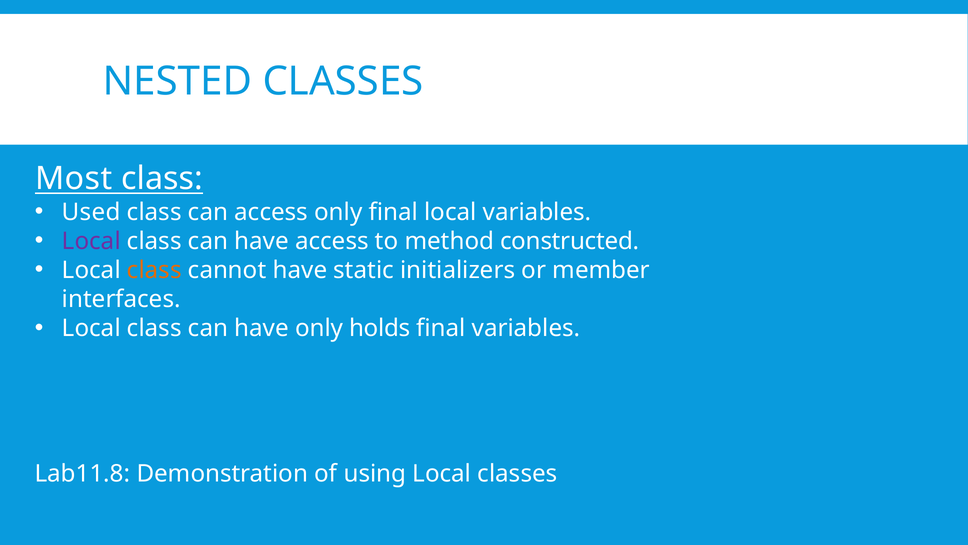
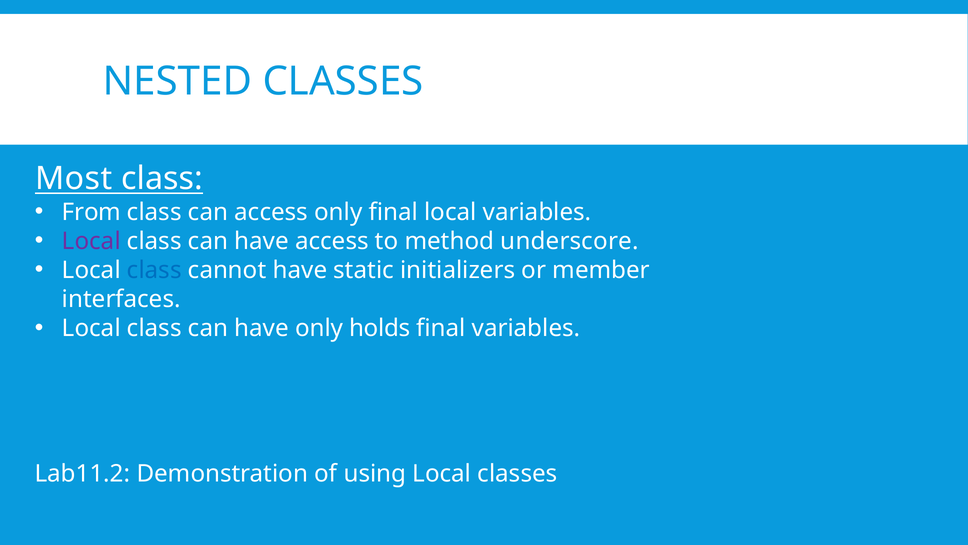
Used: Used -> From (91, 212)
constructed: constructed -> underscore (569, 241)
class colour: orange -> blue (154, 270)
Lab11.8: Lab11.8 -> Lab11.2 (83, 473)
